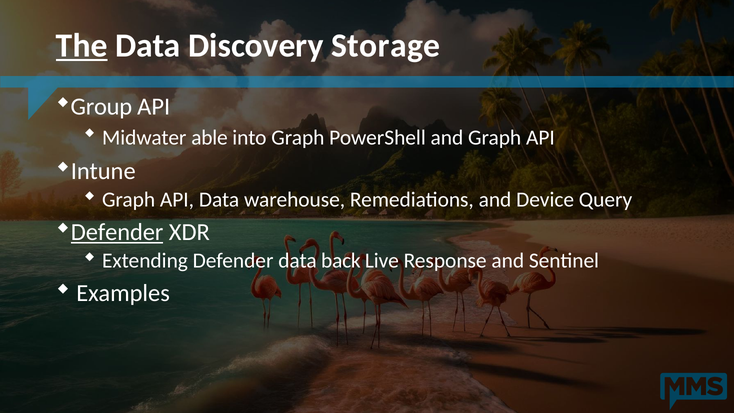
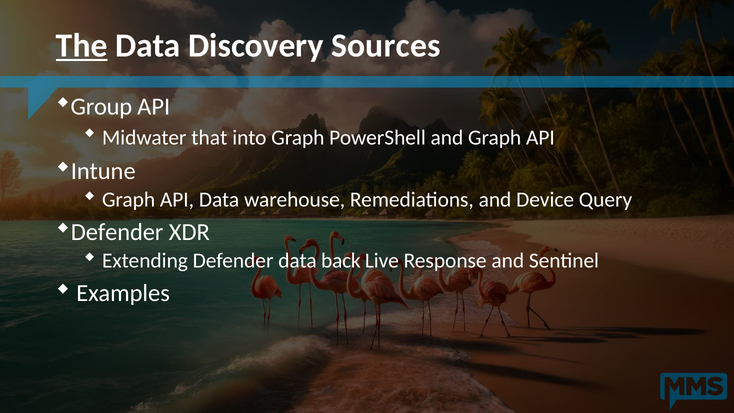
Storage: Storage -> Sources (386, 46)
able: able -> that (209, 138)
Defender underline: present -> none (117, 232)
